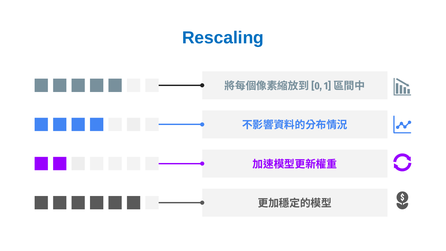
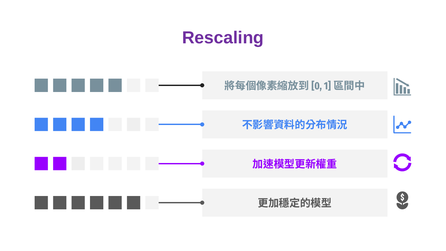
Rescaling colour: blue -> purple (223, 38)
